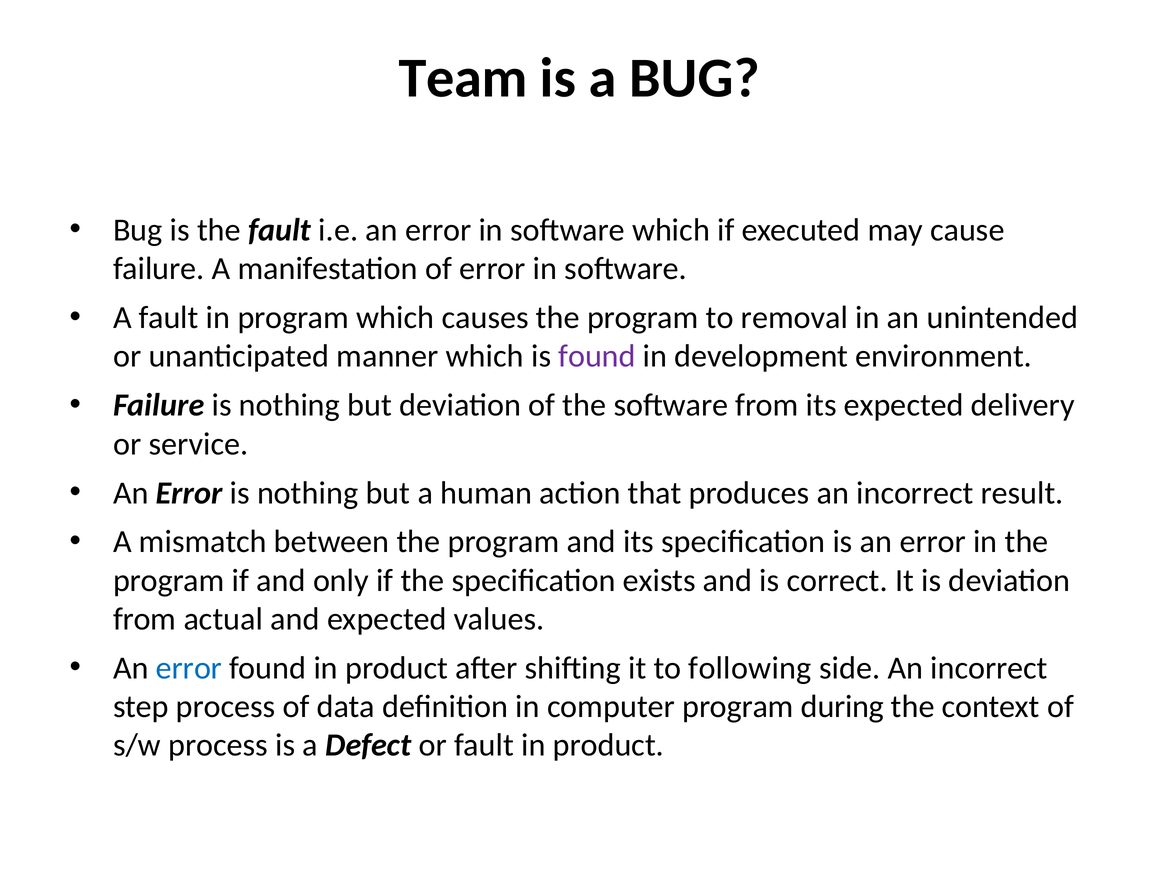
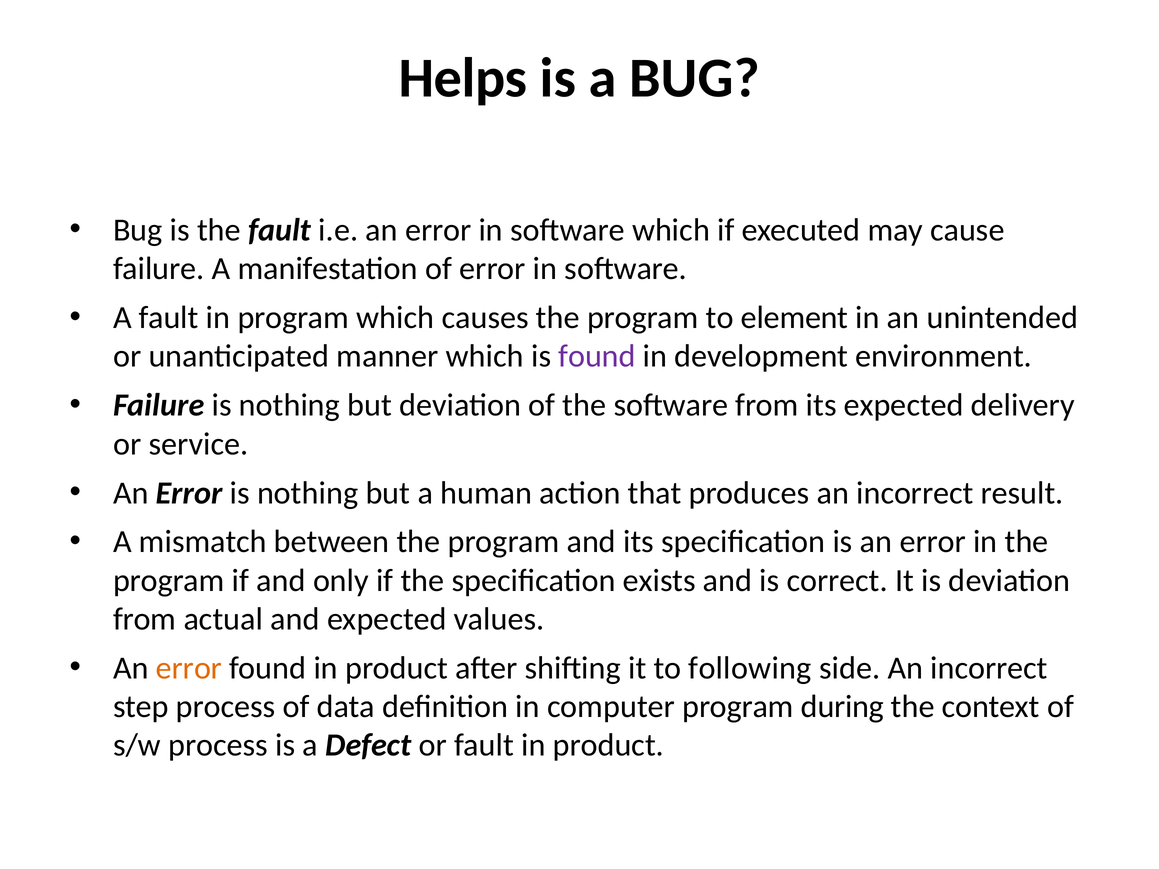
Team: Team -> Helps (463, 78)
removal: removal -> element (795, 318)
error colour: blue -> orange (189, 668)
